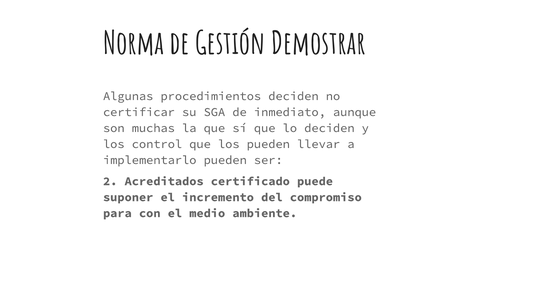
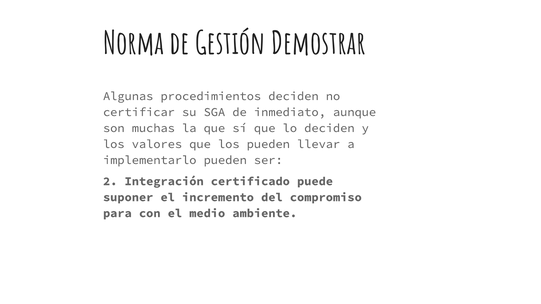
control: control -> valores (157, 144)
Acreditados: Acreditados -> Integración (164, 181)
